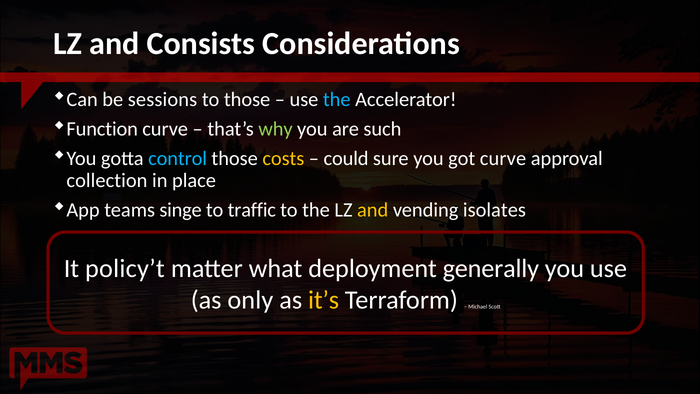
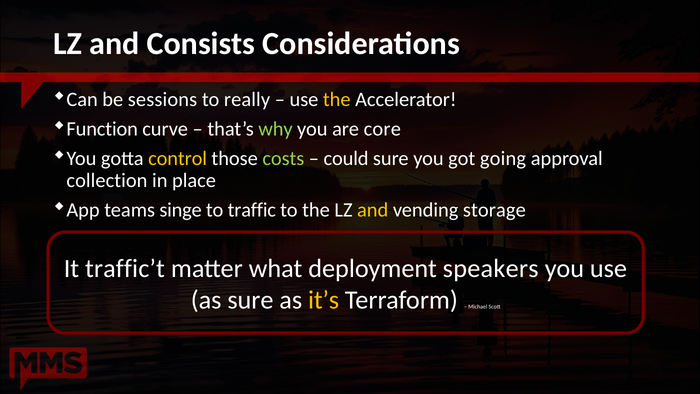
to those: those -> really (247, 100)
the colour: light blue -> yellow (337, 100)
such: such -> core (382, 129)
control colour: light blue -> yellow (178, 158)
costs colour: yellow -> light green (283, 158)
got curve: curve -> going (503, 158)
isolates: isolates -> storage (494, 210)
policy’t: policy’t -> traffic’t (125, 268)
generally: generally -> speakers (491, 268)
as only: only -> sure (250, 300)
